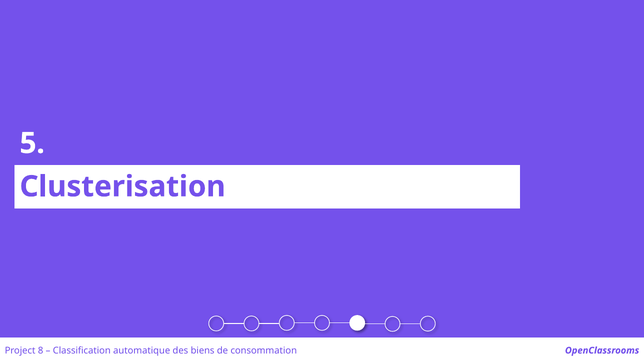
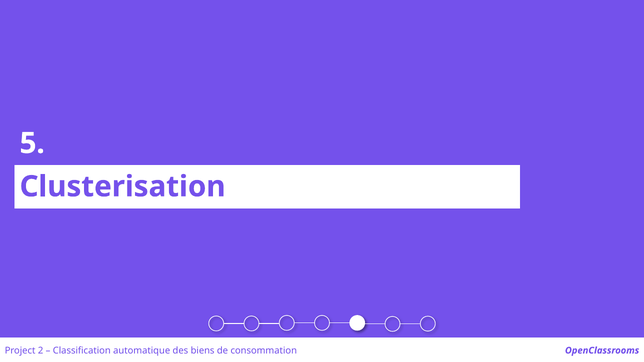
8: 8 -> 2 (41, 351)
